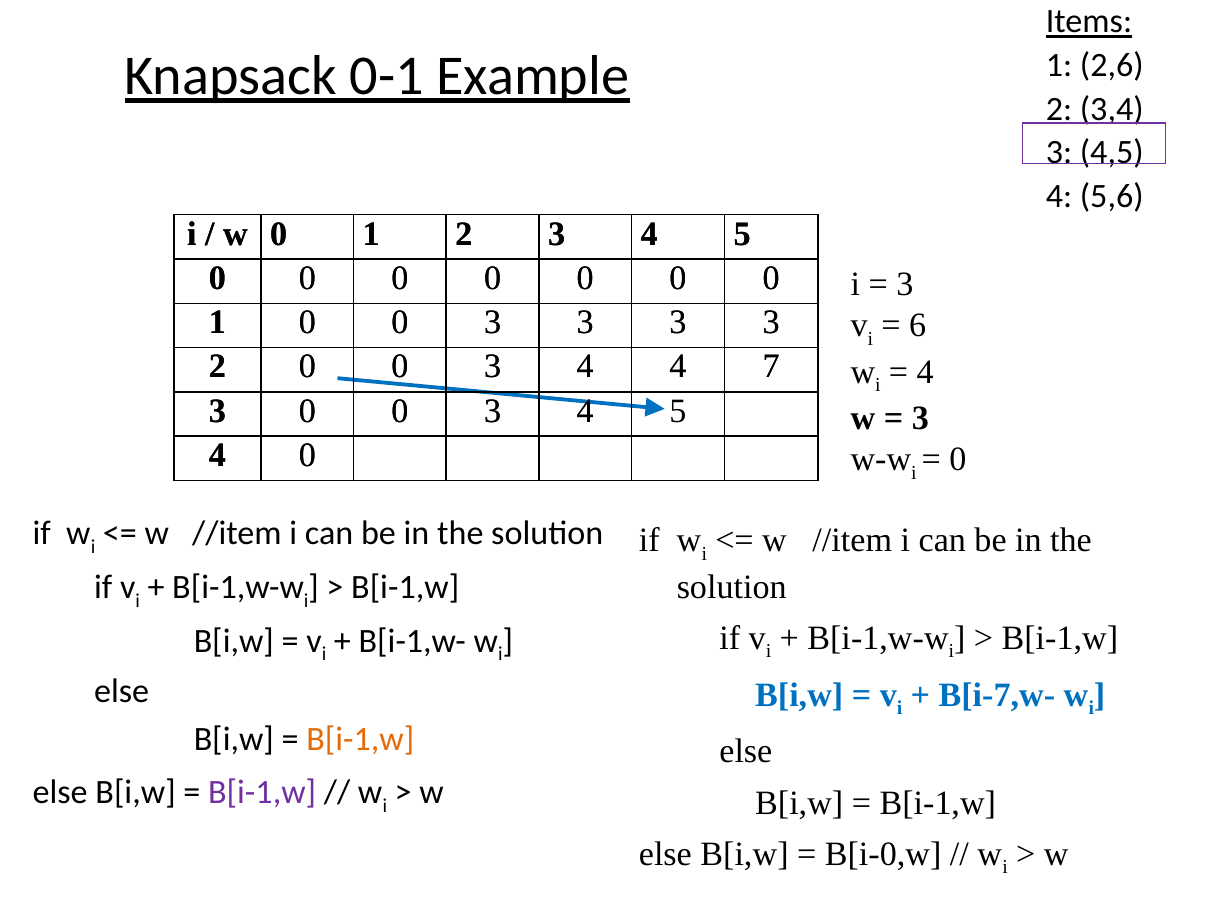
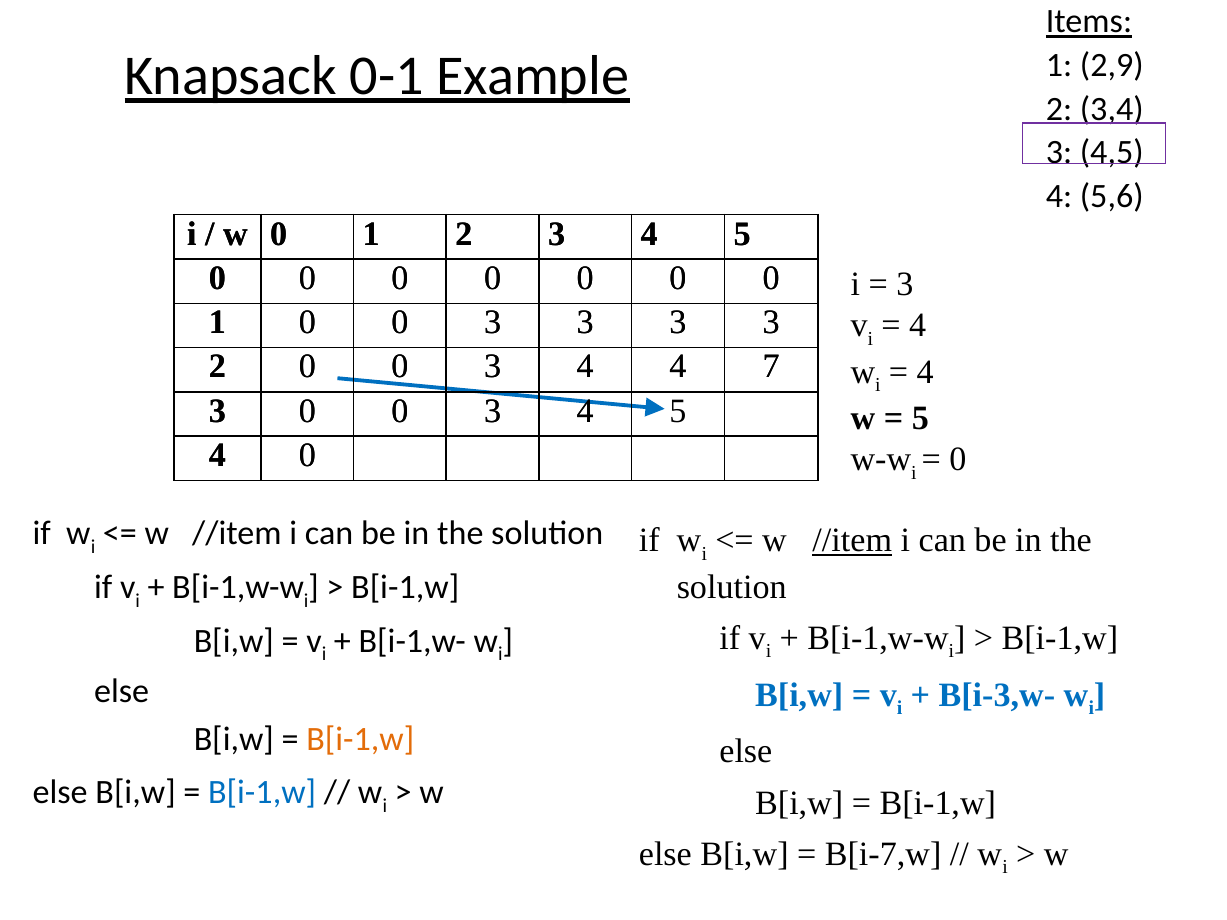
2,6: 2,6 -> 2,9 (1112, 65)
6: 6 -> 4 (918, 326)
3: 3 -> 5 (920, 419)
//item underline: none -> present (852, 541)
B[i-7,w-: B[i-7,w- -> B[i-3,w- (997, 695)
B[i-1,w colour: purple -> blue (262, 793)
B[i-0,w: B[i-0,w -> B[i-7,w (883, 854)
